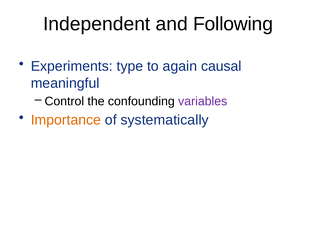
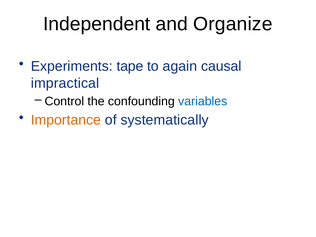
Following: Following -> Organize (233, 24)
type: type -> tape (130, 66)
meaningful: meaningful -> impractical (65, 83)
variables colour: purple -> blue (203, 101)
